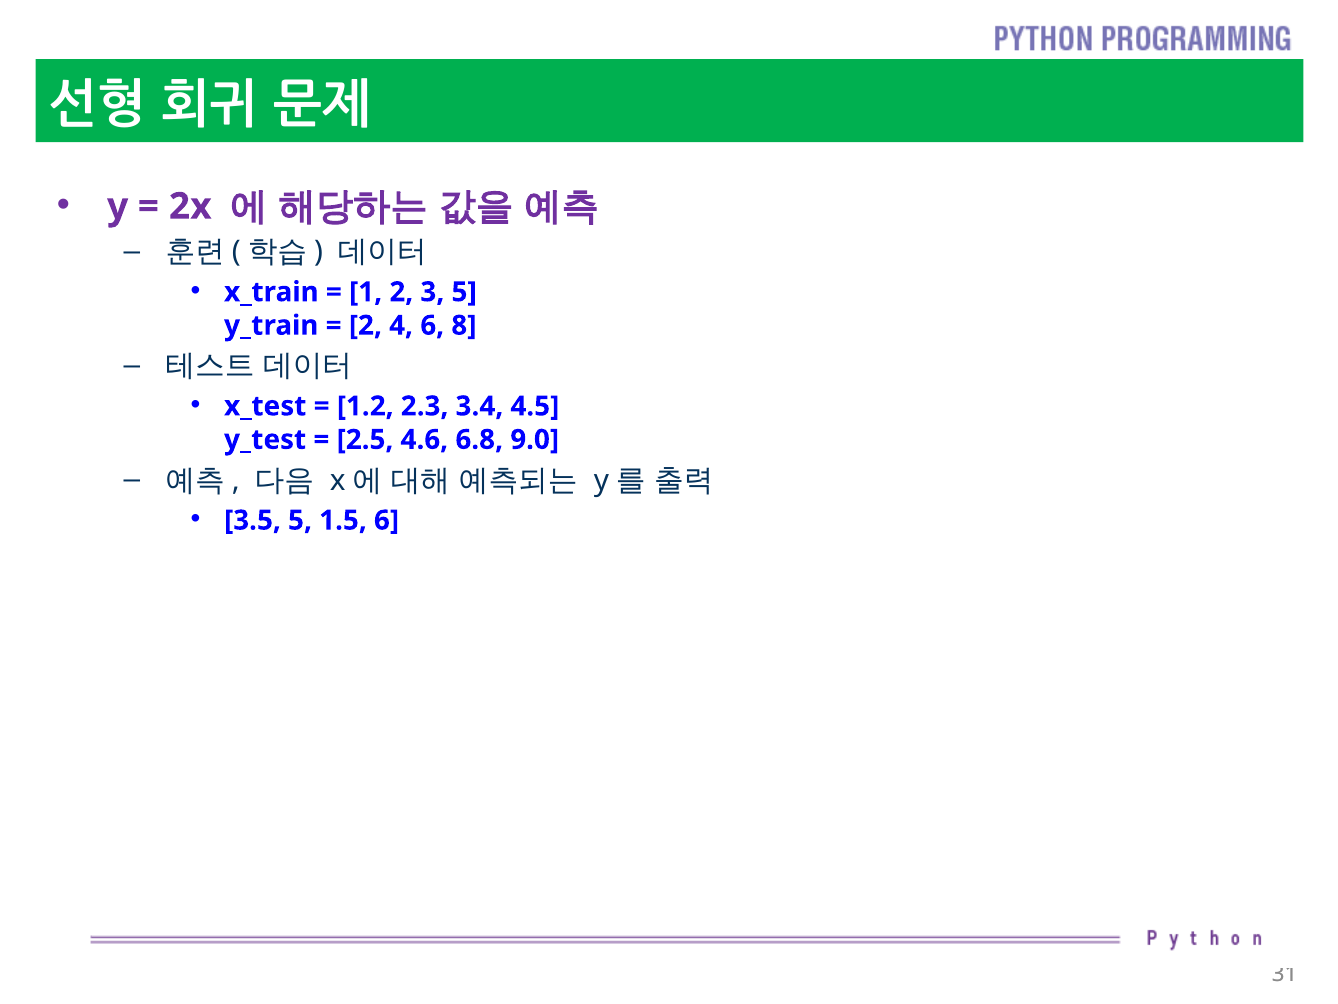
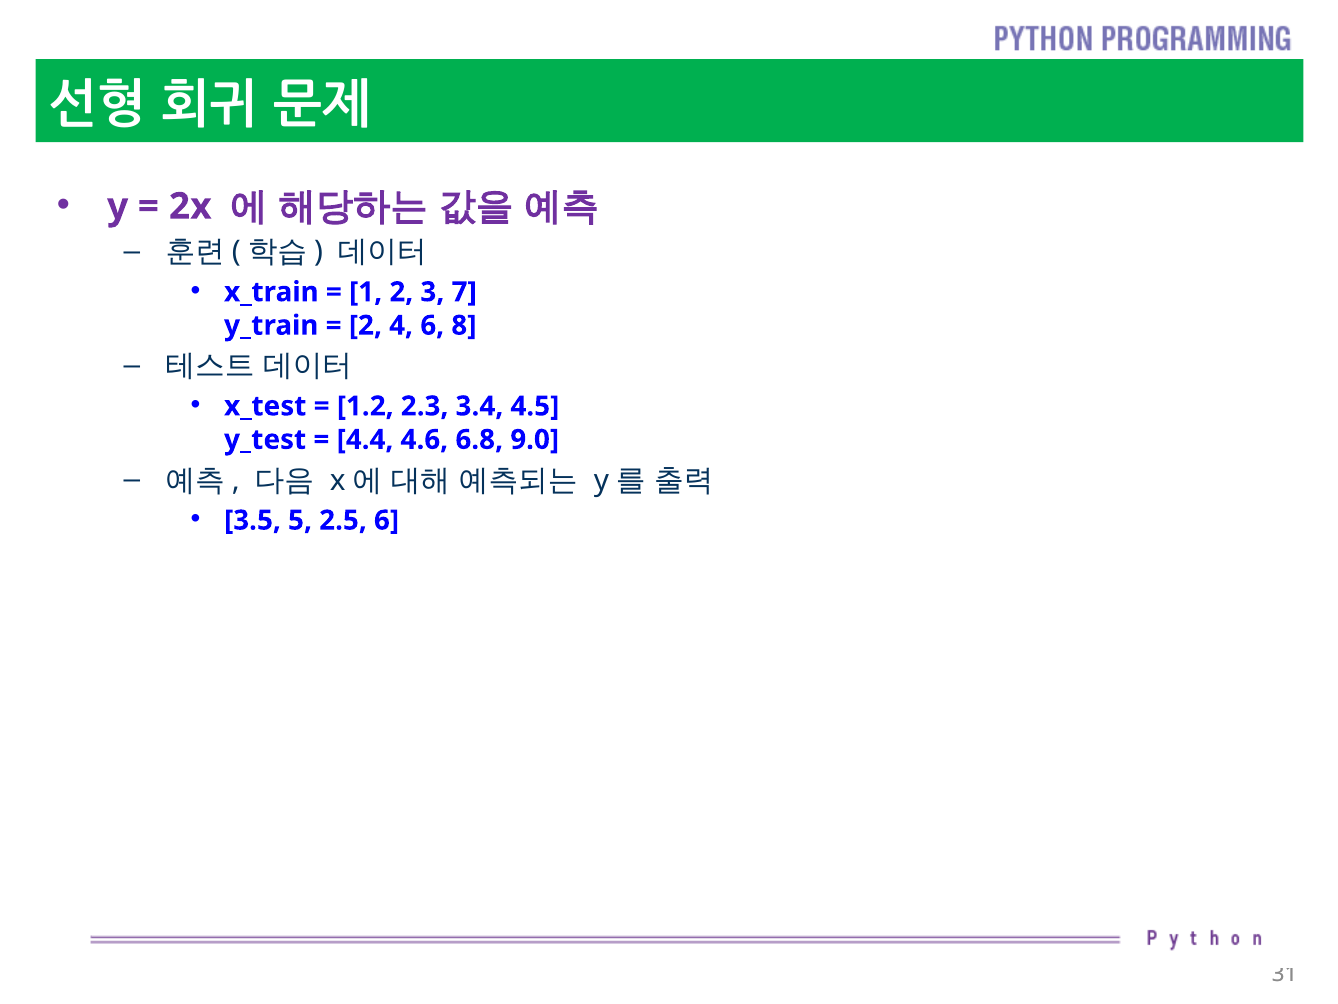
3 5: 5 -> 7 (464, 292)
2.5: 2.5 -> 4.4 (365, 439)
1.5: 1.5 -> 2.5 (343, 520)
